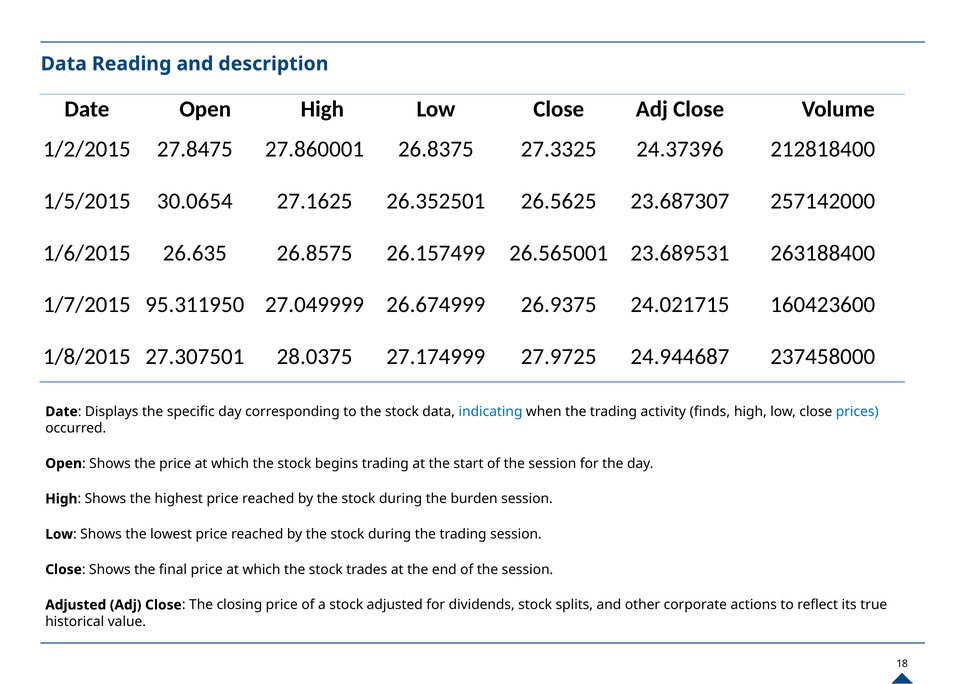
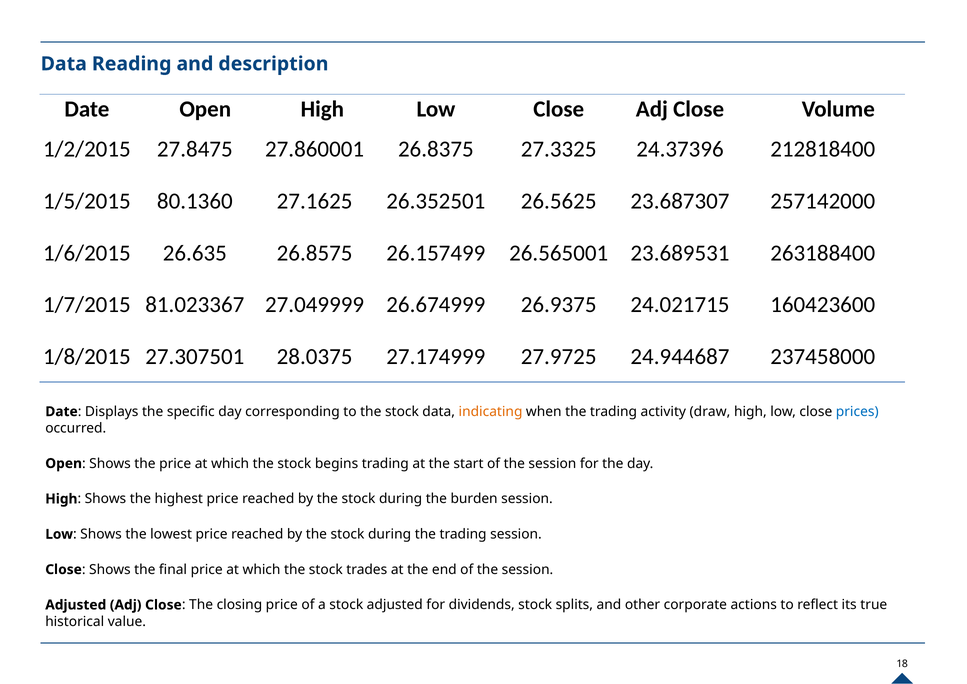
30.0654: 30.0654 -> 80.1360 (195, 201)
95.311950: 95.311950 -> 81.023367 (195, 305)
indicating colour: blue -> orange (491, 412)
finds: finds -> draw (710, 412)
